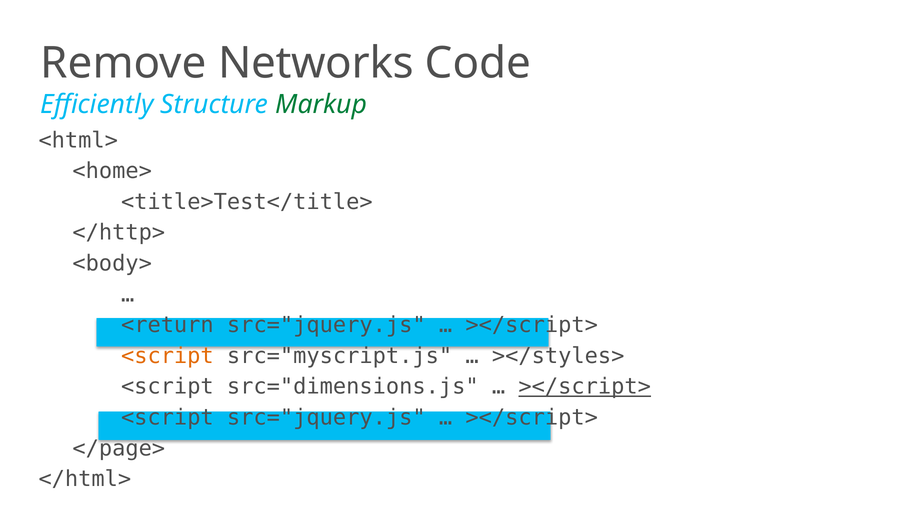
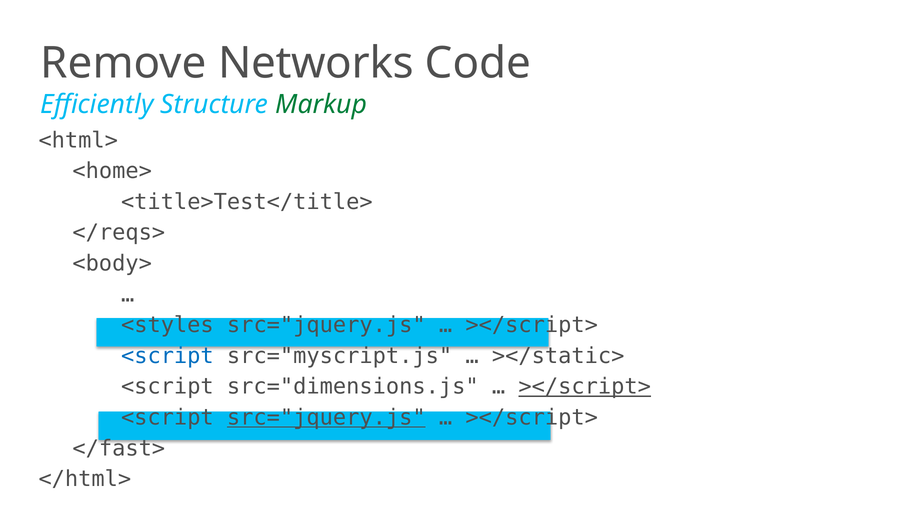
</http>: </http> -> </reqs> (119, 233)
<return: <return -> <styles (167, 325)
<script colour: orange -> blue (167, 356)
></styles>: ></styles> -> ></static> (558, 356)
src="jquery.js underline: none -> present (326, 417)
</page>: </page> -> </fast> (119, 448)
